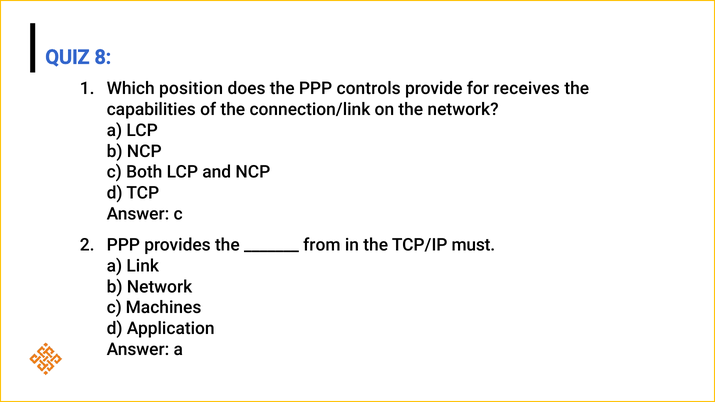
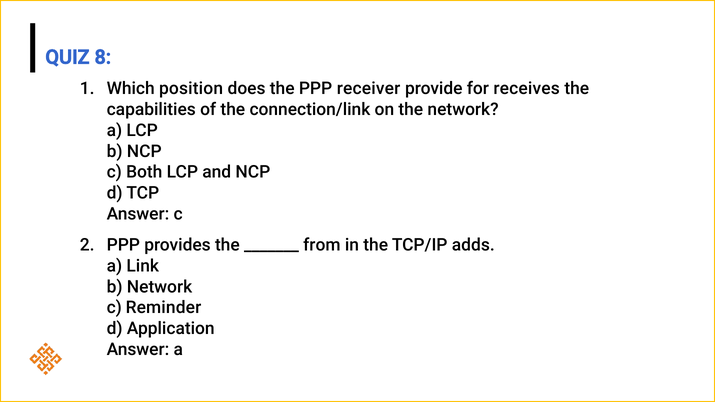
controls: controls -> receiver (369, 89)
must: must -> adds (473, 245)
Machines: Machines -> Reminder (163, 308)
